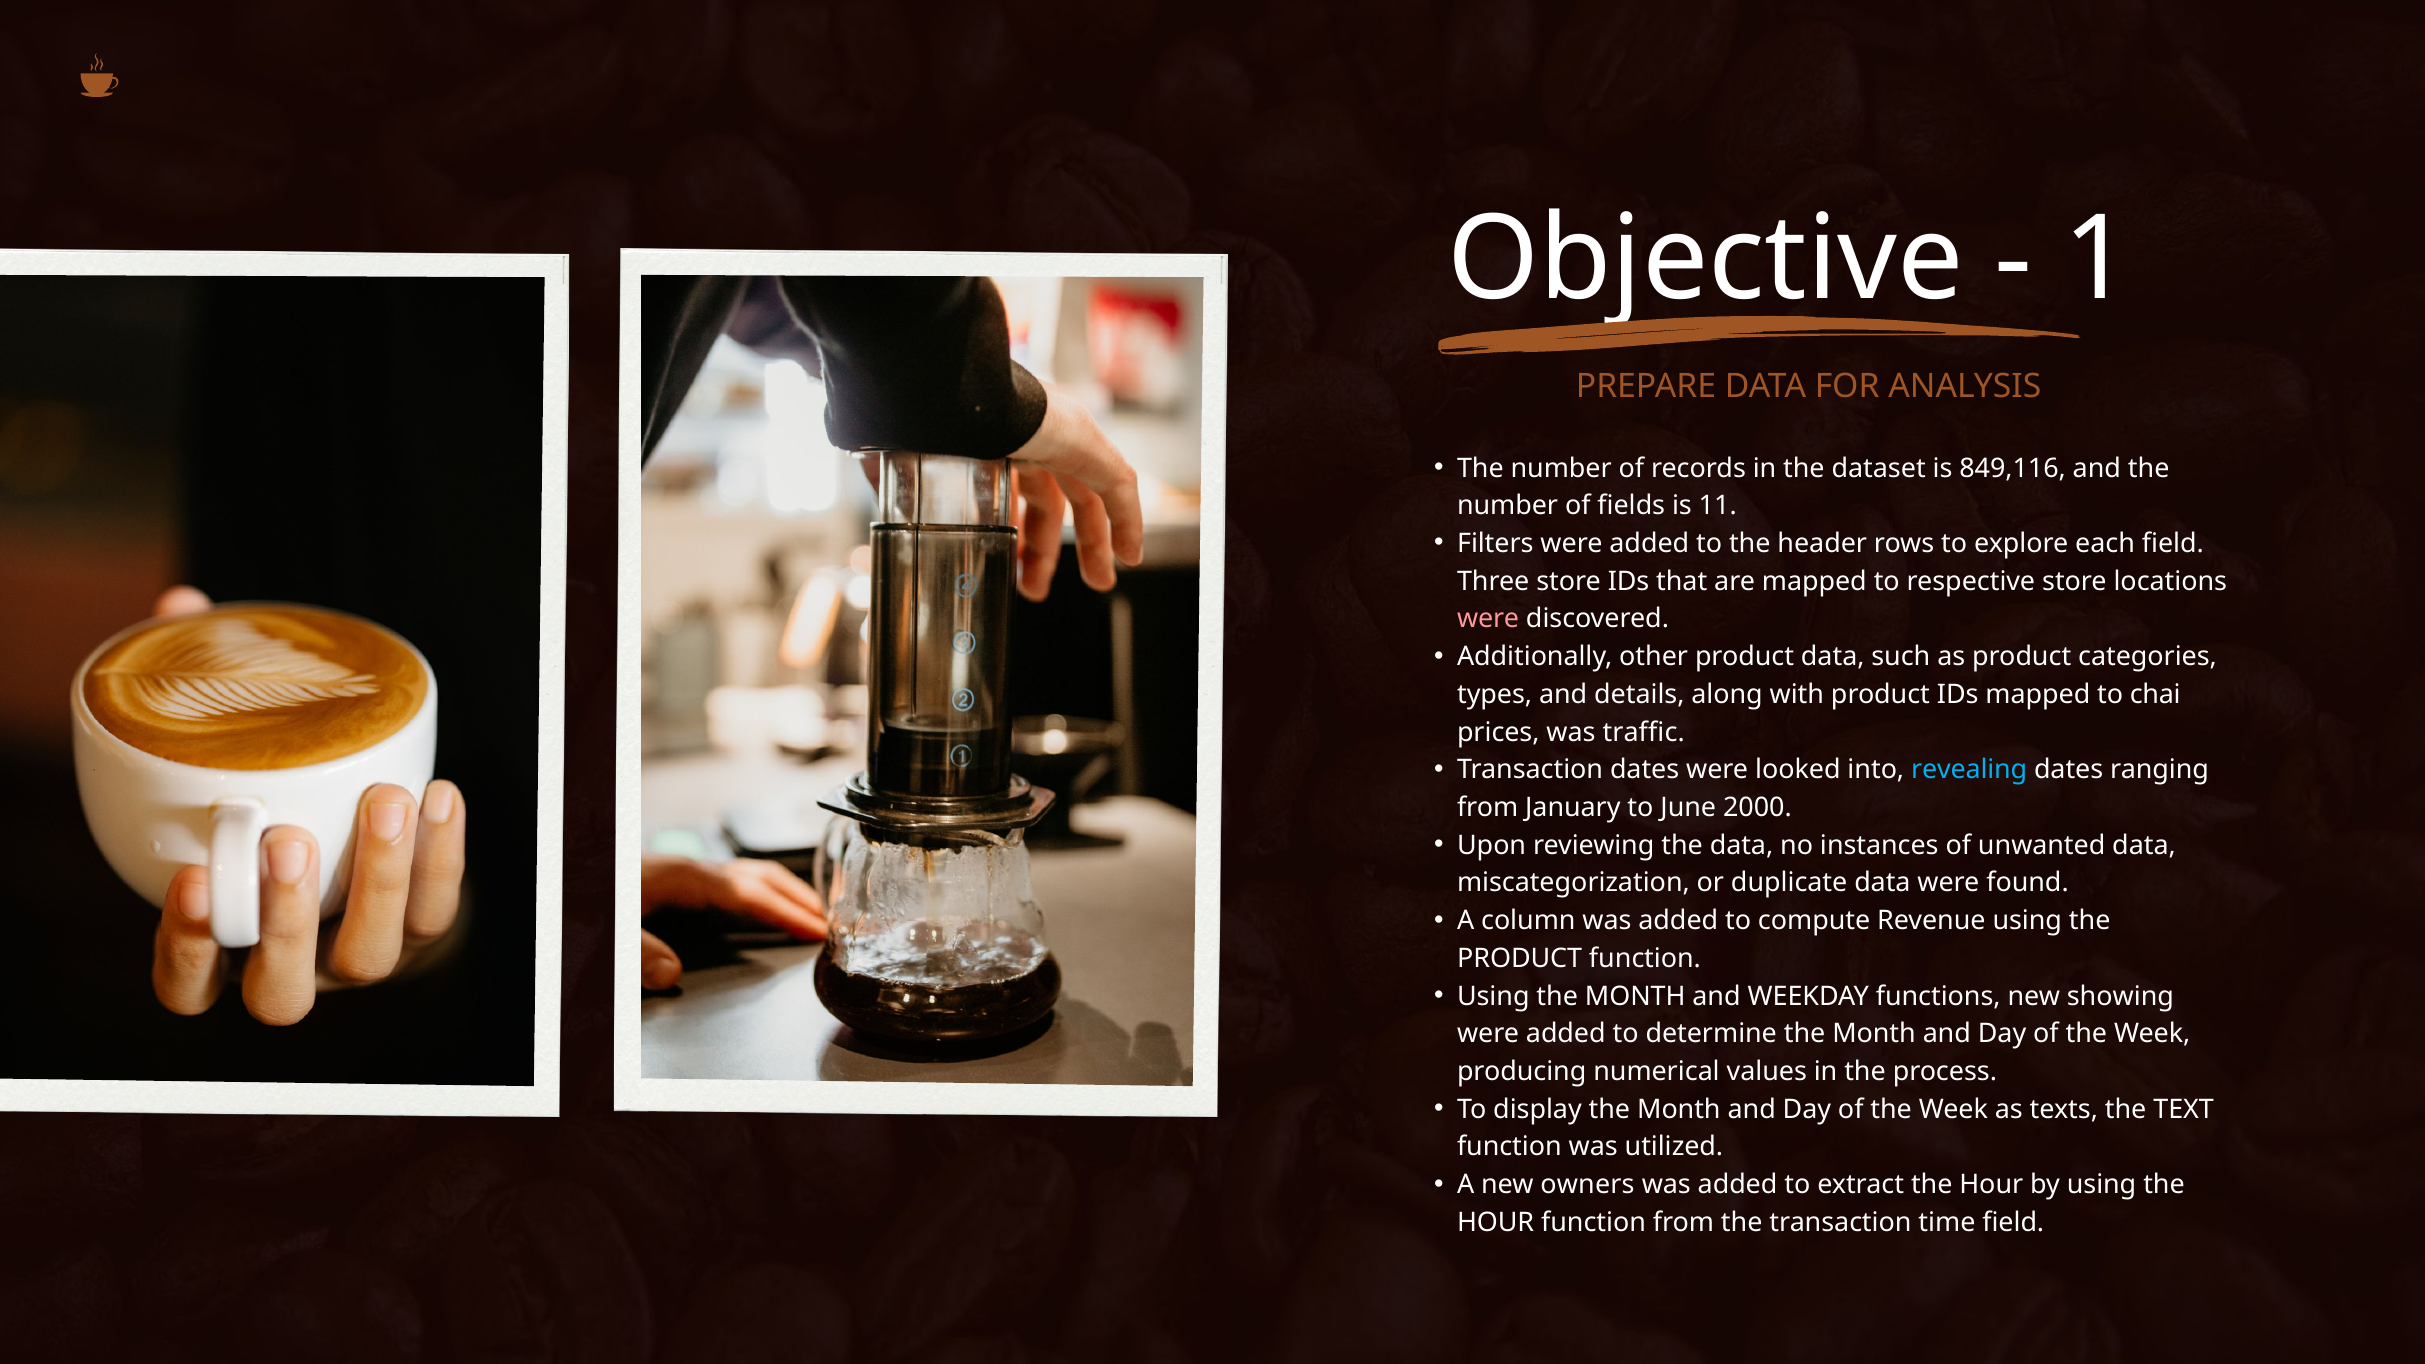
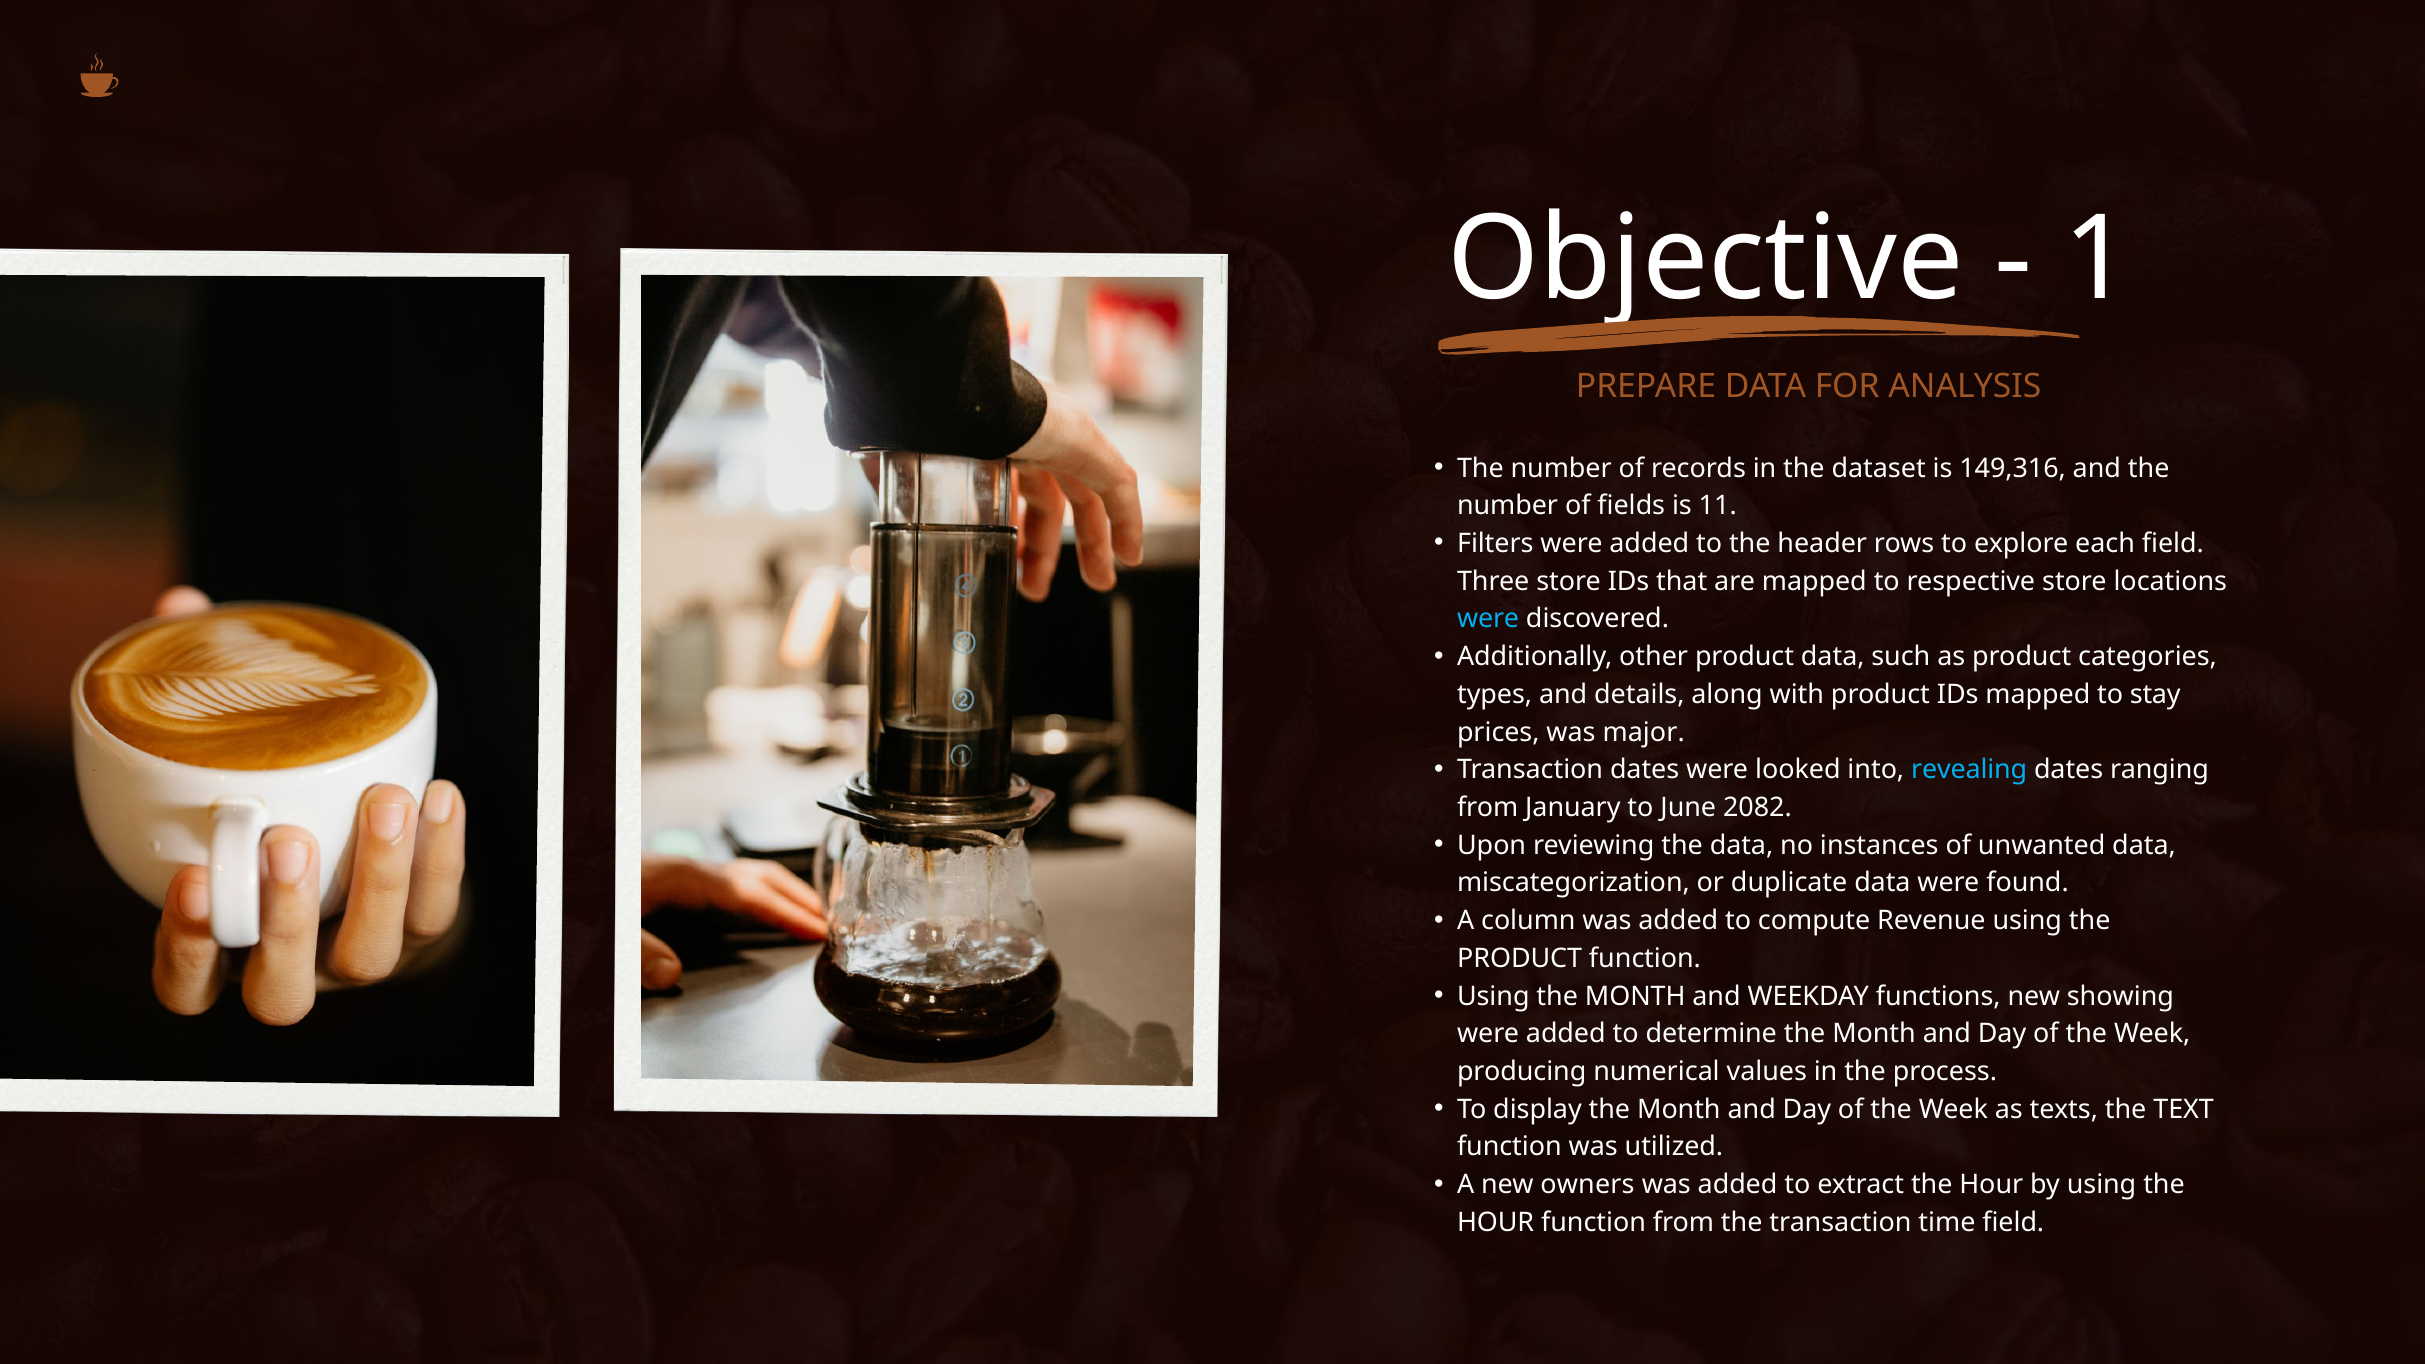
849,116: 849,116 -> 149,316 (2013, 468)
were colour: pink -> light blue (1488, 619)
chai: chai -> stay (2155, 695)
traffic: traffic -> major (1644, 732)
2000: 2000 -> 2082 (1757, 808)
